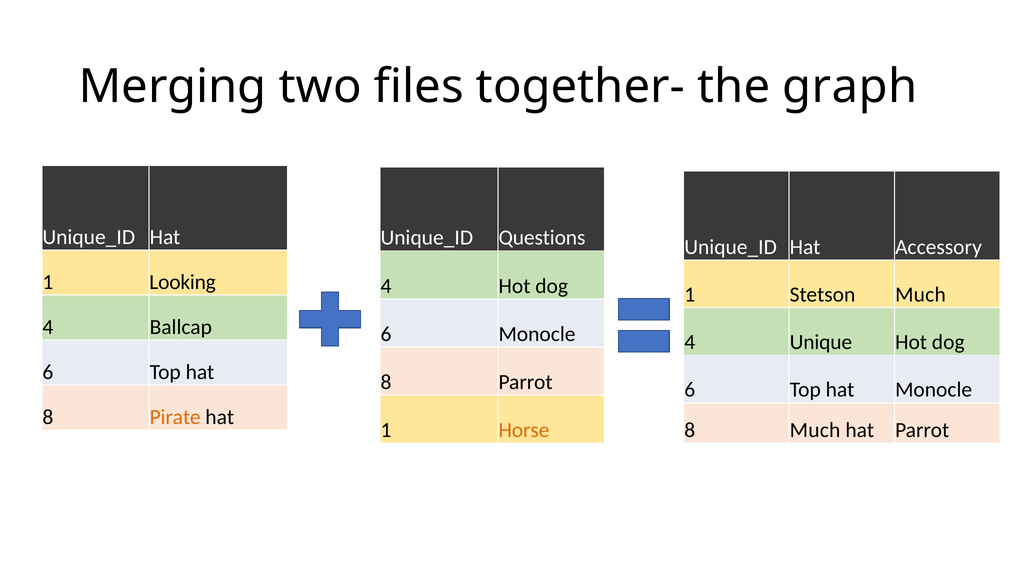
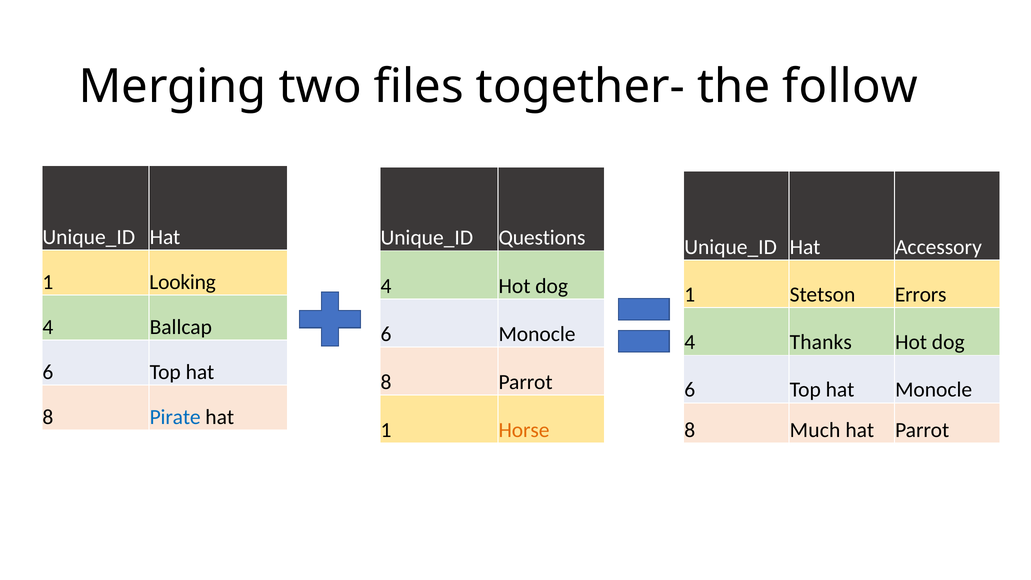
graph: graph -> follow (850, 87)
Stetson Much: Much -> Errors (921, 295)
Unique: Unique -> Thanks (821, 342)
Pirate colour: orange -> blue (175, 417)
